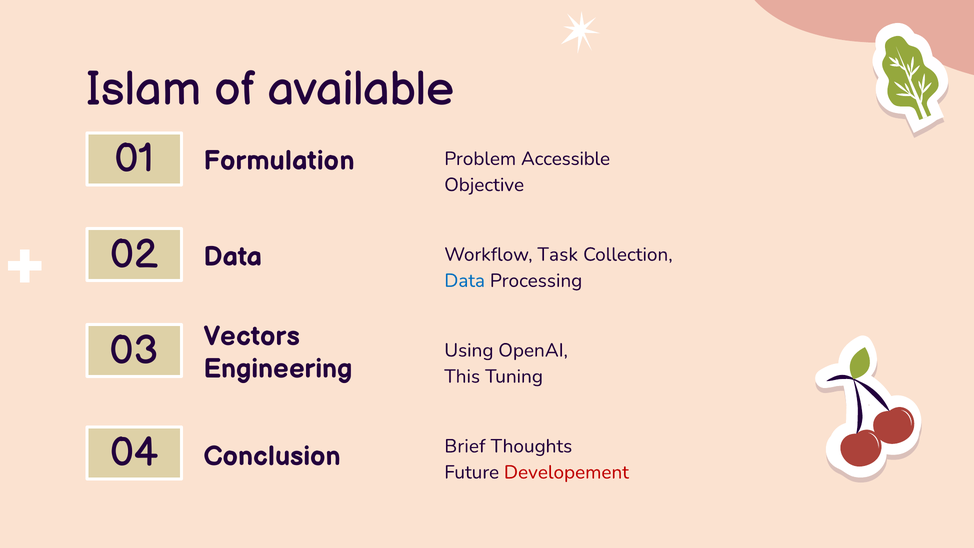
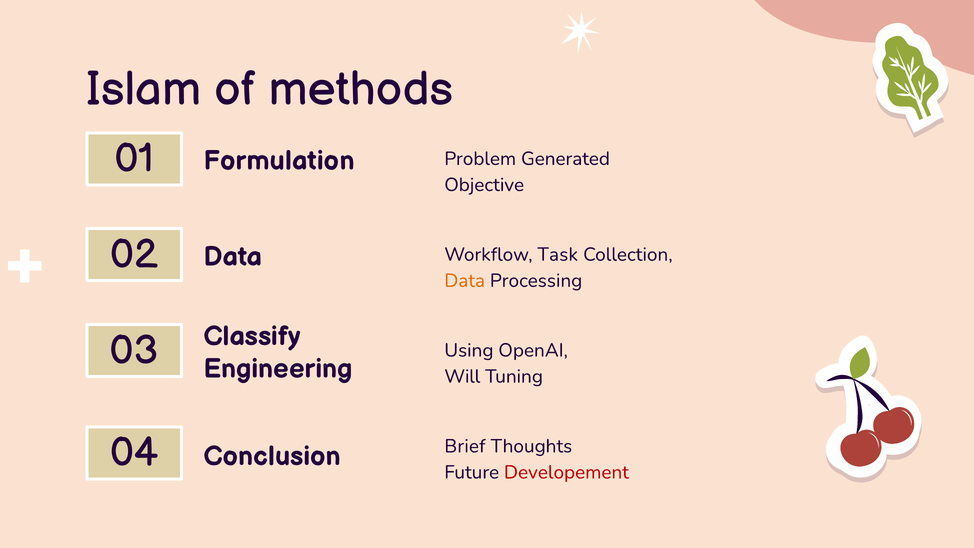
available: available -> methods (361, 89)
Accessible: Accessible -> Generated (565, 159)
Data colour: blue -> orange (465, 281)
Vectors: Vectors -> Classify (252, 336)
This: This -> Will (462, 376)
